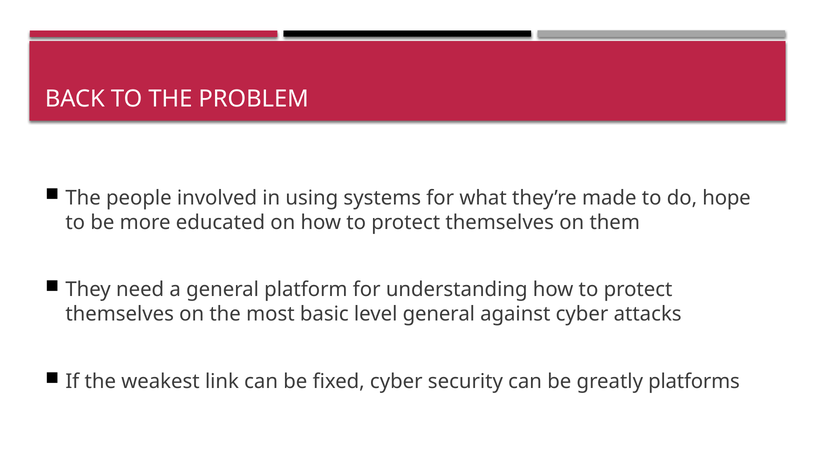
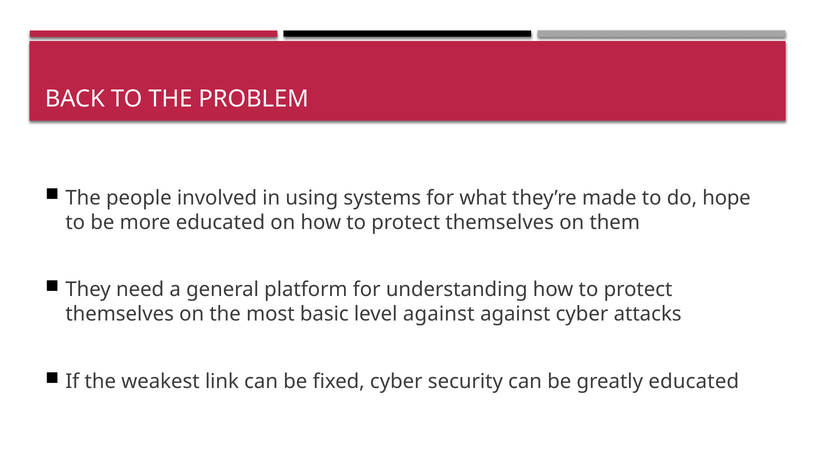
level general: general -> against (439, 314)
greatly platforms: platforms -> educated (694, 381)
